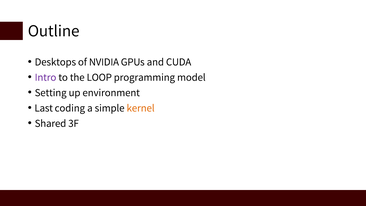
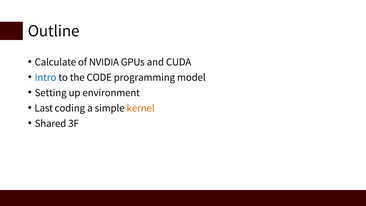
Desktops: Desktops -> Calculate (55, 62)
Intro colour: purple -> blue (46, 77)
LOOP: LOOP -> CODE (99, 77)
